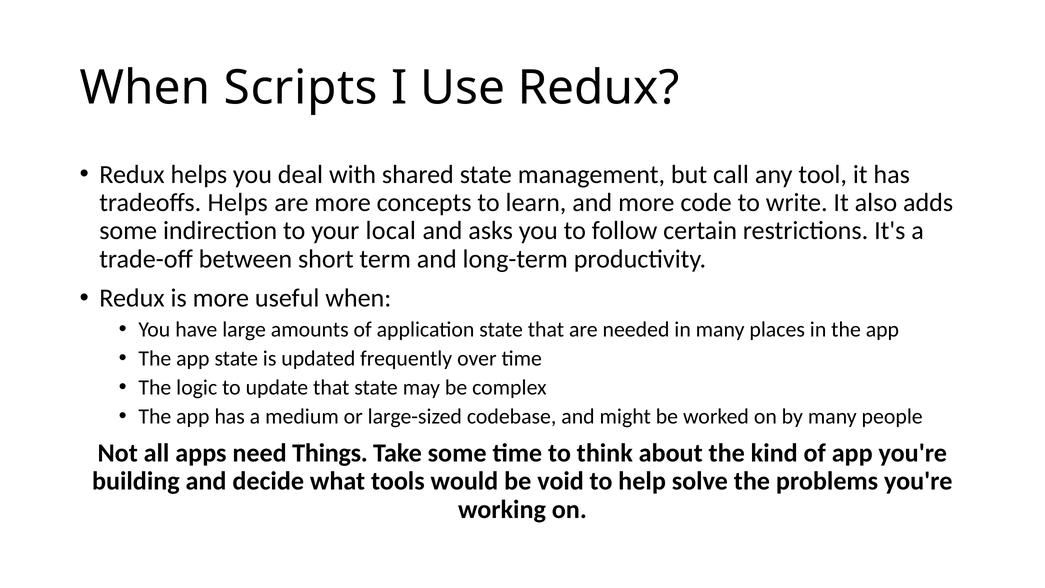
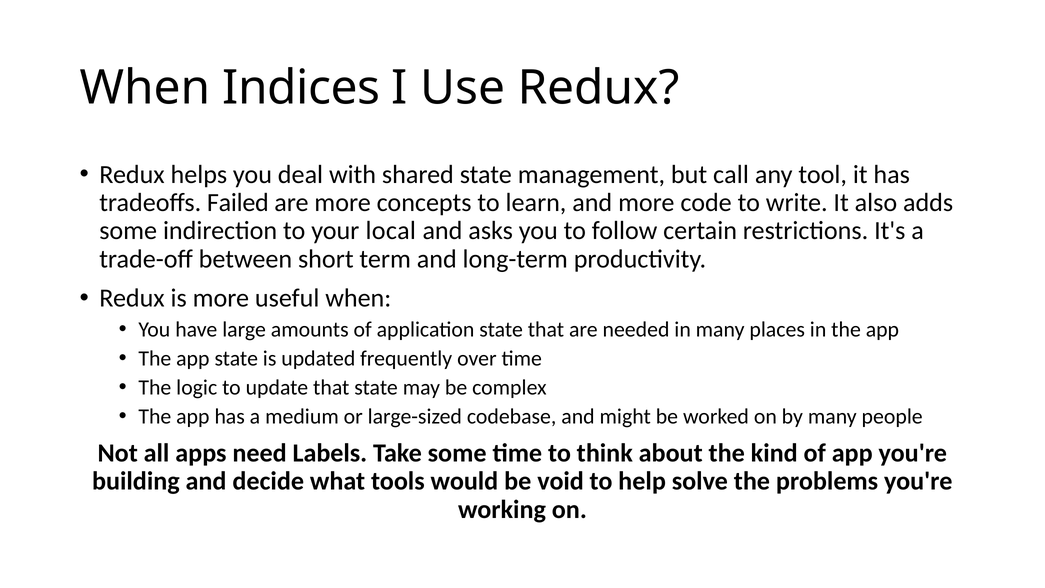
Scripts: Scripts -> Indices (301, 88)
tradeoffs Helps: Helps -> Failed (238, 203)
Things: Things -> Labels (330, 453)
